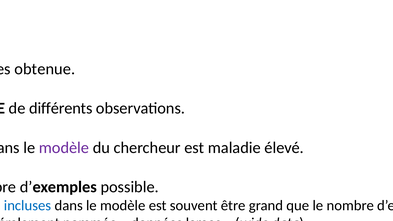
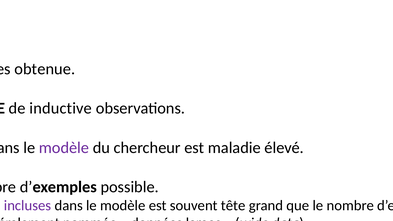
différents: différents -> inductive (61, 108)
incluses colour: blue -> purple (28, 205)
être: être -> tête (233, 205)
